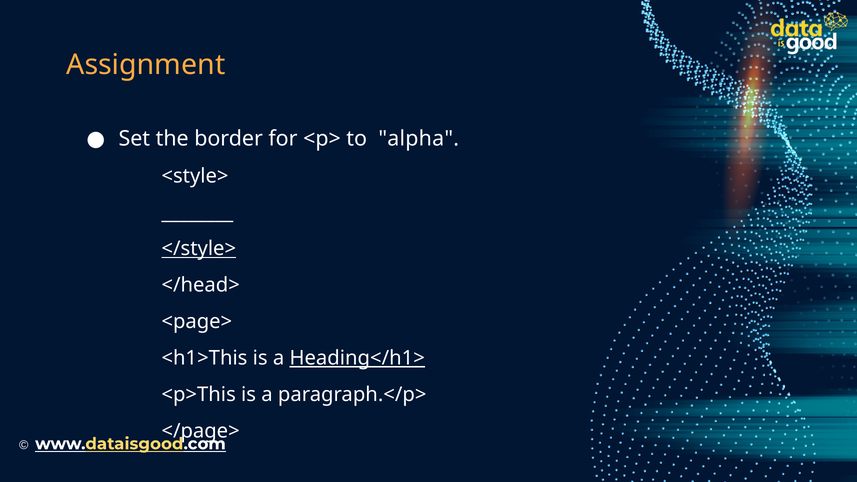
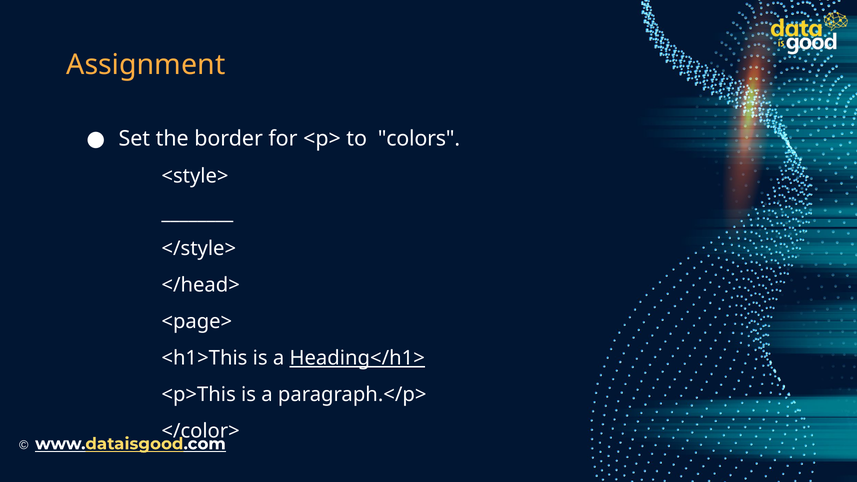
alpha: alpha -> colors (419, 139)
</style> underline: present -> none (199, 249)
</page>: </page> -> </color> (201, 431)
